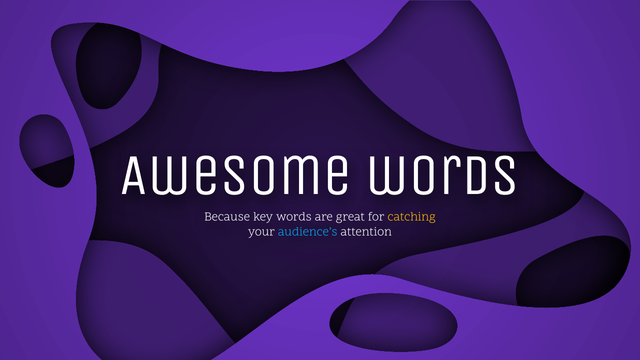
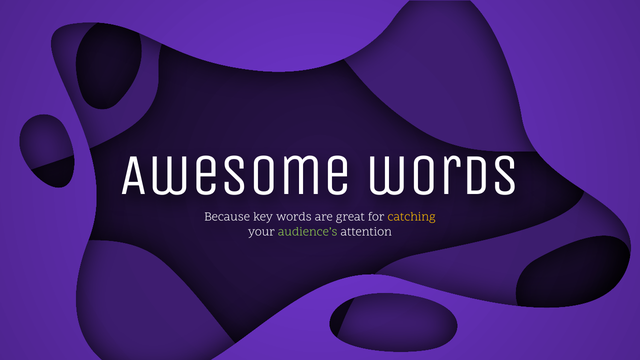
audience’s colour: light blue -> light green (308, 232)
